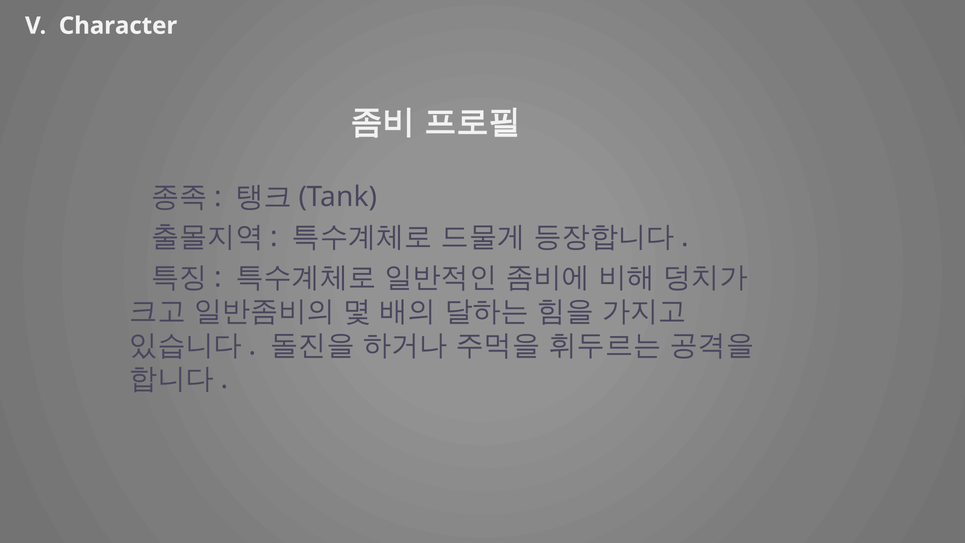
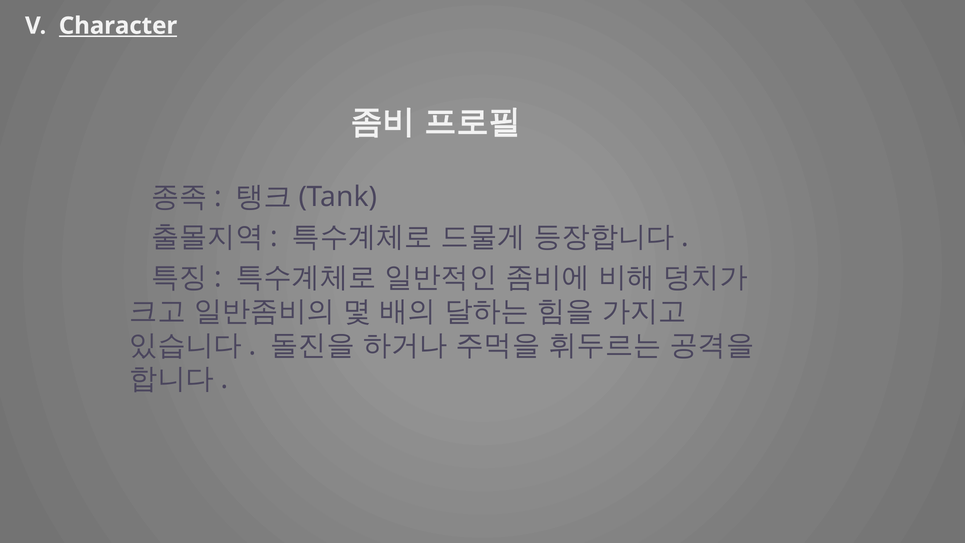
Character underline: none -> present (118, 26)
